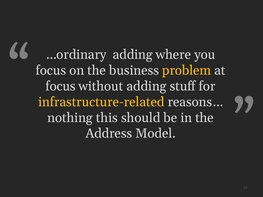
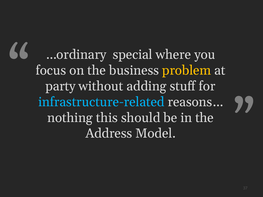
…ordinary adding: adding -> special (133, 55)
focus: focus -> party (61, 86)
infrastructure-related colour: yellow -> light blue (101, 102)
